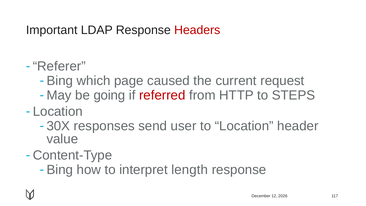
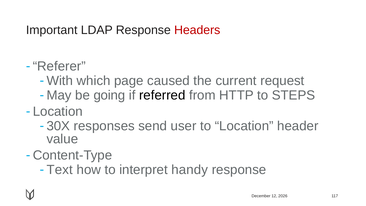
Bing: Bing -> With (60, 81)
referred colour: red -> black (162, 95)
Bing: Bing -> Text (60, 170)
length: length -> handy (190, 170)
